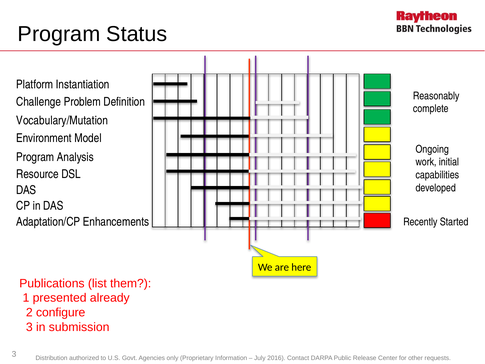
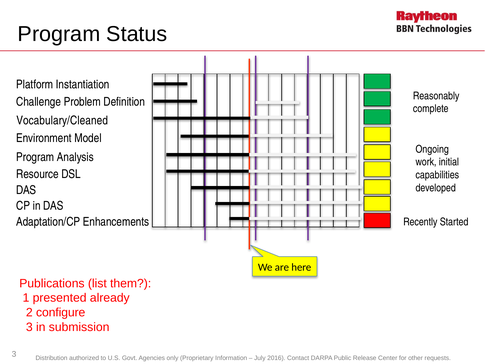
Vocabulary/Mutation: Vocabulary/Mutation -> Vocabulary/Cleaned (62, 120)
